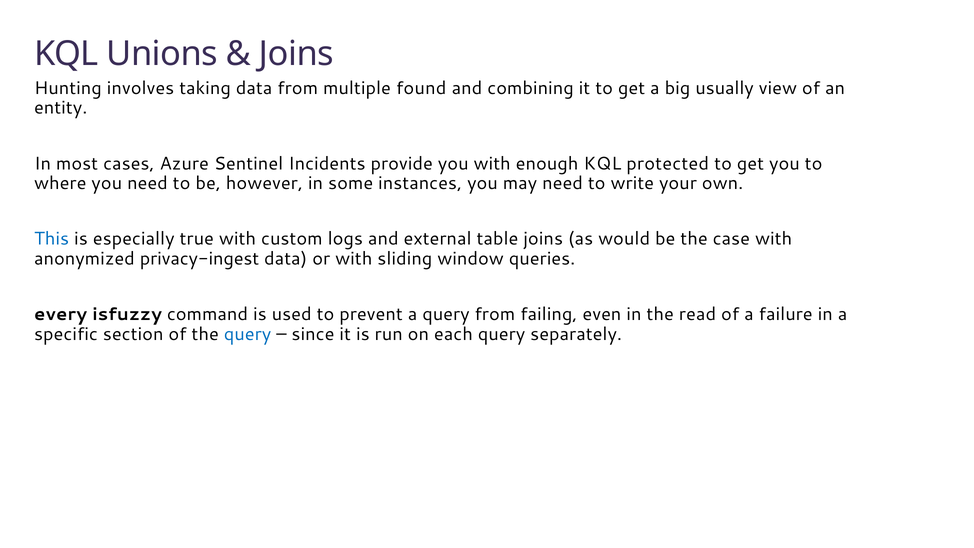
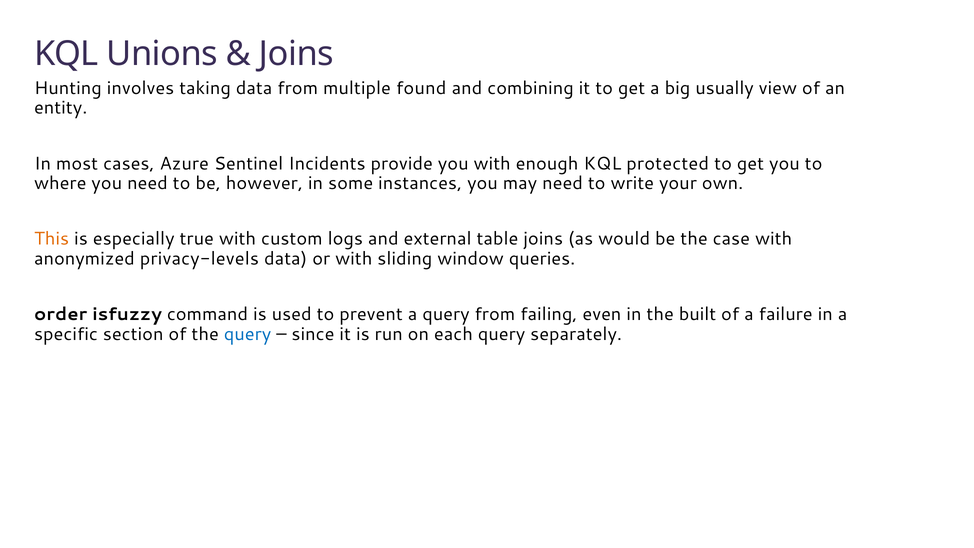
This colour: blue -> orange (52, 239)
privacy-ingest: privacy-ingest -> privacy-levels (199, 259)
every: every -> order (61, 314)
read: read -> built (698, 314)
